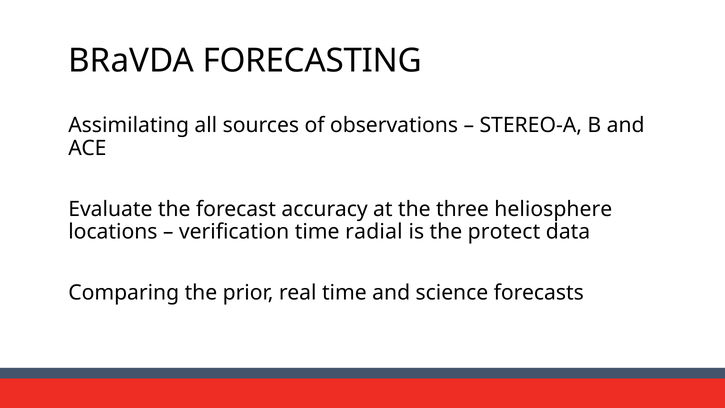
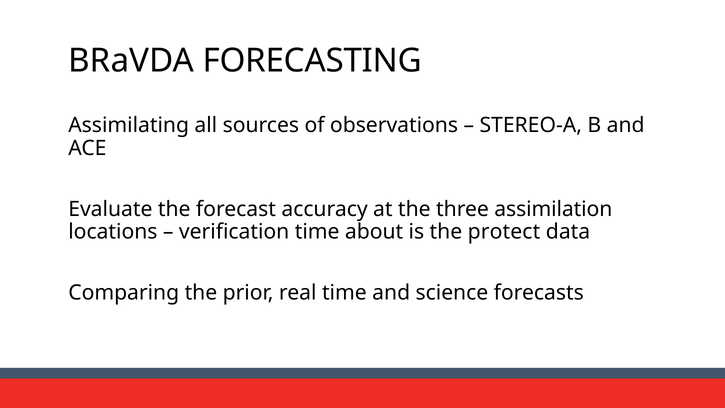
heliosphere: heliosphere -> assimilation (553, 209)
radial: radial -> about (374, 232)
